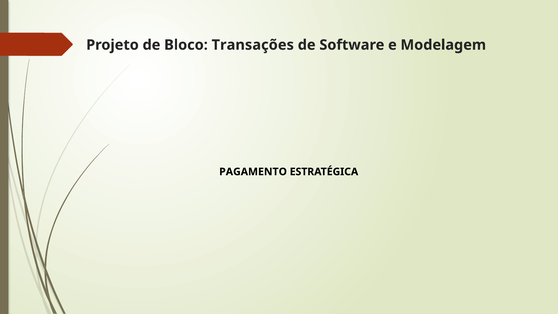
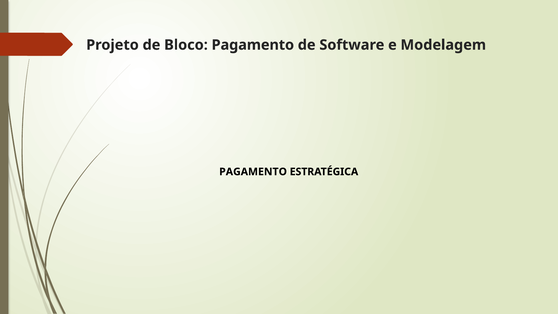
Bloco Transações: Transações -> Pagamento (253, 45)
